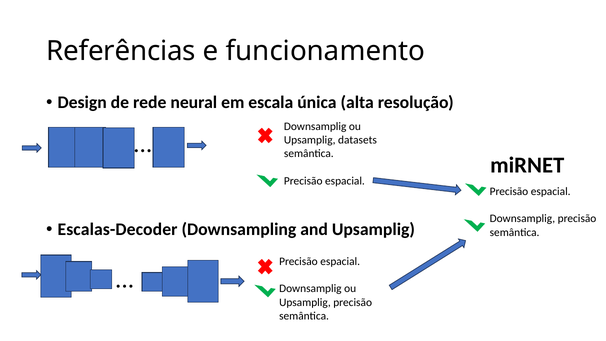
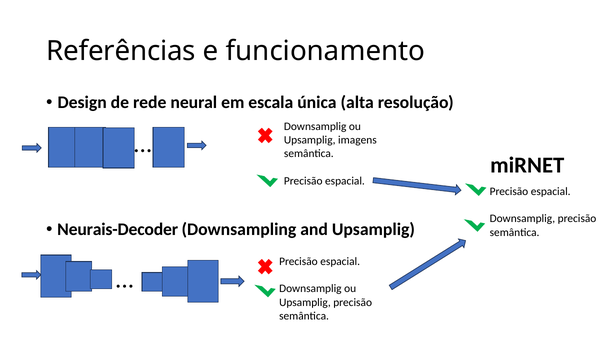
datasets: datasets -> imagens (357, 140)
Escalas-Decoder: Escalas-Decoder -> Neurais-Decoder (118, 230)
